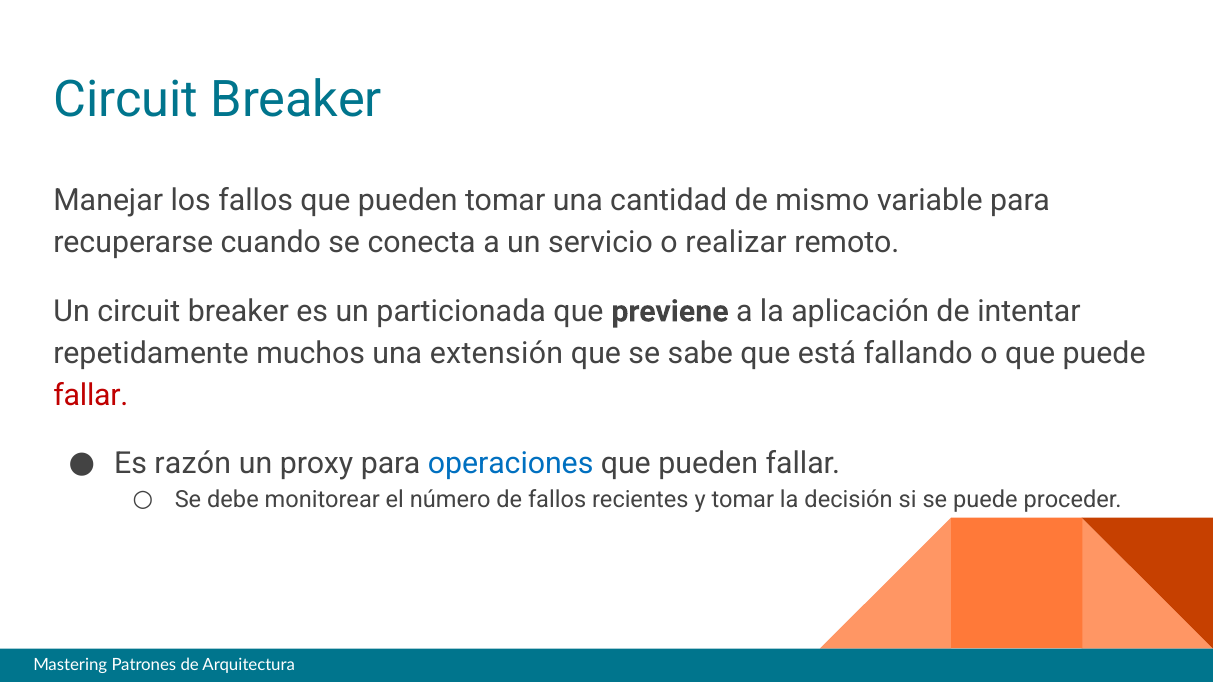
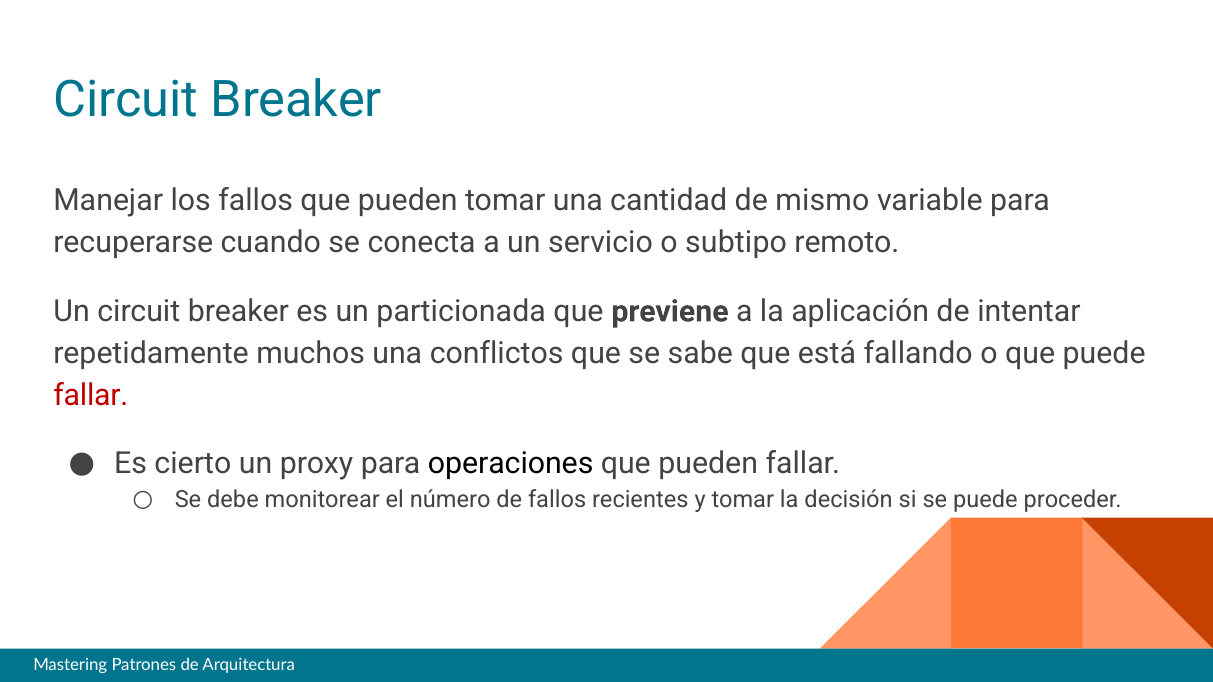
realizar: realizar -> subtipo (736, 243)
extensión: extensión -> conflictos (497, 353)
razón: razón -> cierto (193, 464)
operaciones colour: blue -> black (511, 464)
